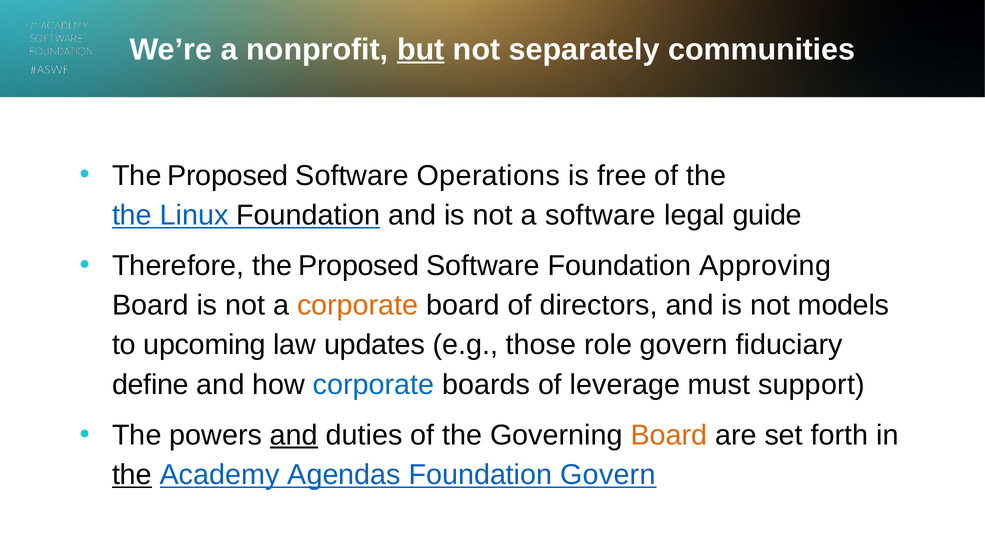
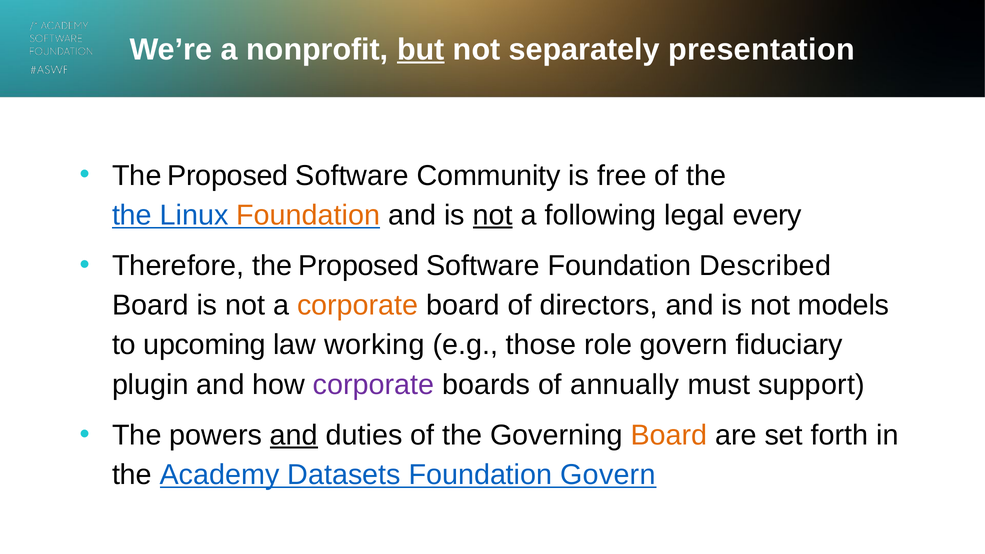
communities: communities -> presentation (761, 49)
Operations: Operations -> Community (489, 176)
Foundation colour: black -> orange (308, 215)
not underline: none -> present (493, 215)
a software: software -> following (600, 215)
guide: guide -> every (767, 215)
Approving: Approving -> Described (765, 266)
updates: updates -> working (374, 345)
define: define -> plugin (150, 385)
corporate colour: blue -> purple (374, 385)
leverage: leverage -> annually (625, 385)
the underline: present -> none (132, 475)
Agendas: Agendas -> Datasets (344, 475)
